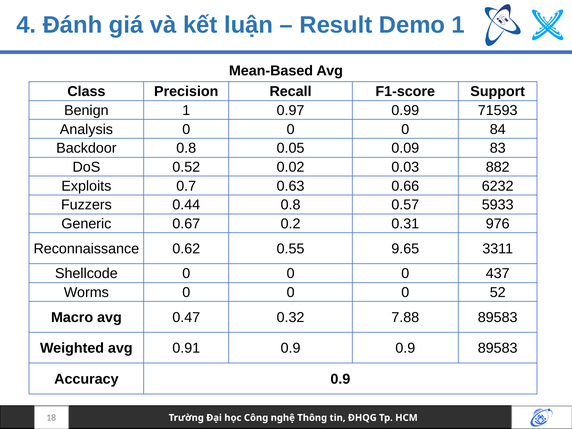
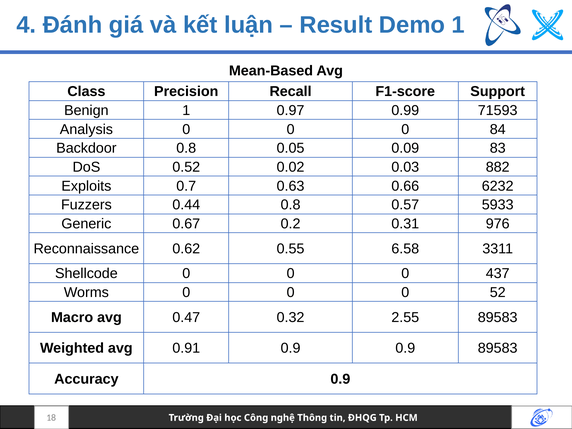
9.65: 9.65 -> 6.58 (405, 249)
7.88: 7.88 -> 2.55 (405, 317)
